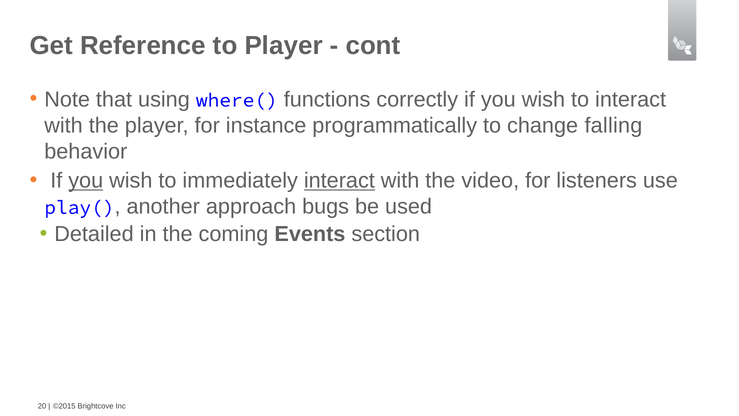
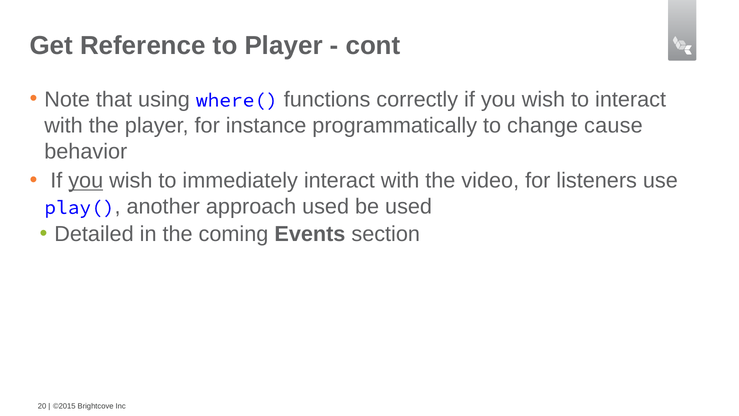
falling: falling -> cause (613, 125)
interact underline: present -> none (339, 181)
approach bugs: bugs -> used (326, 207)
